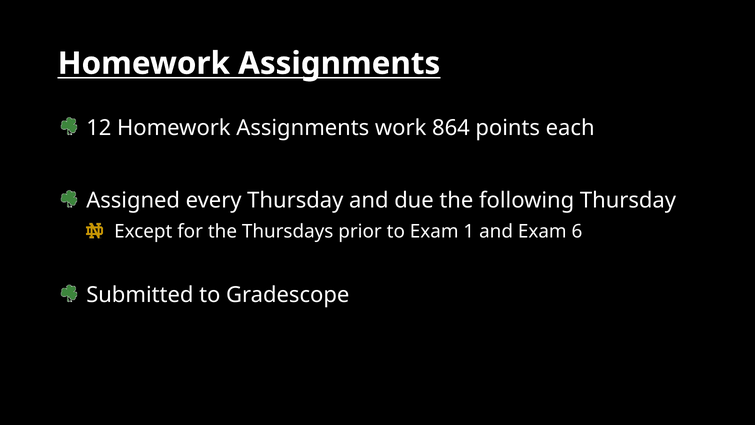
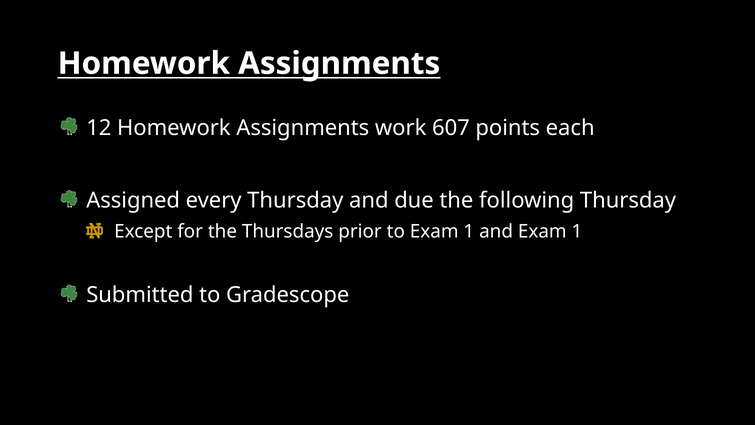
864: 864 -> 607 (451, 128)
and Exam 6: 6 -> 1 (577, 231)
